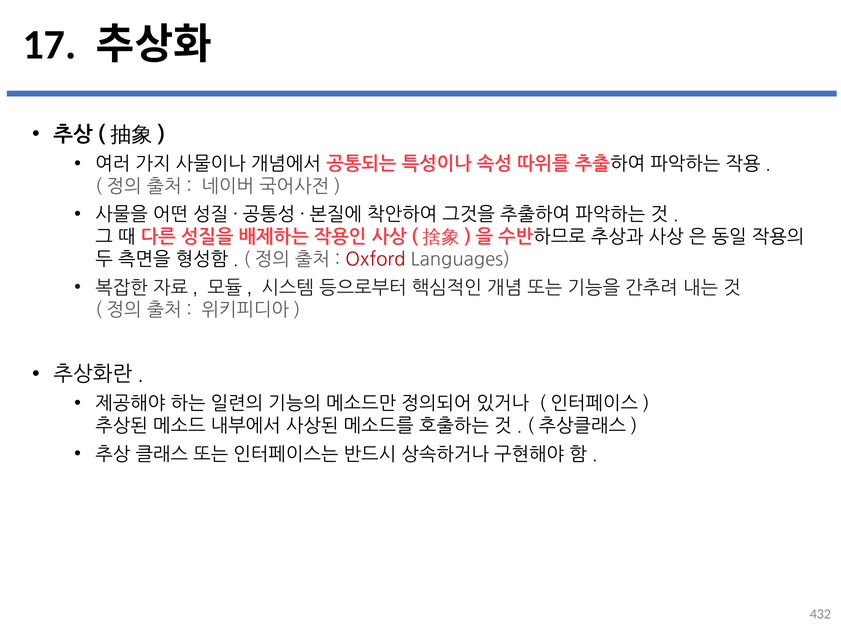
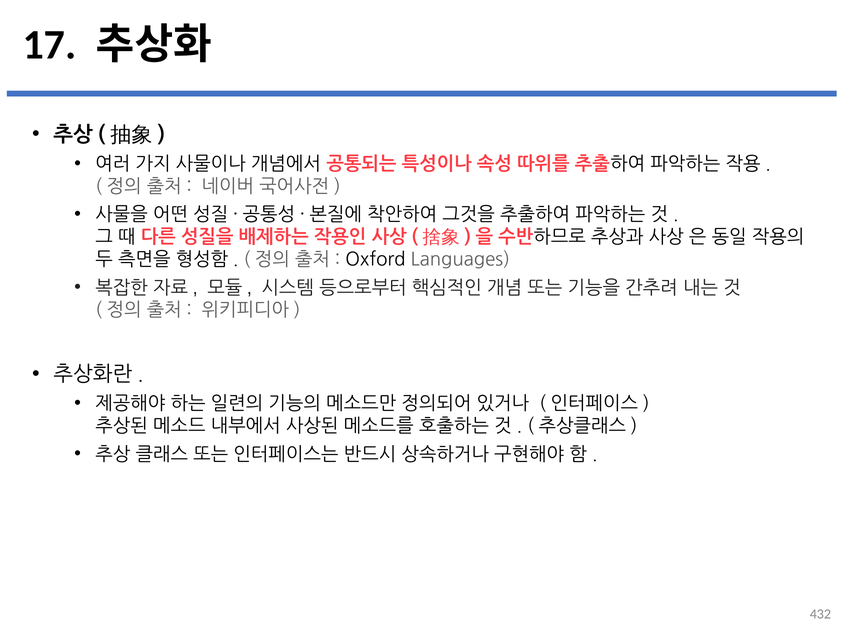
Oxford colour: red -> black (375, 259)
